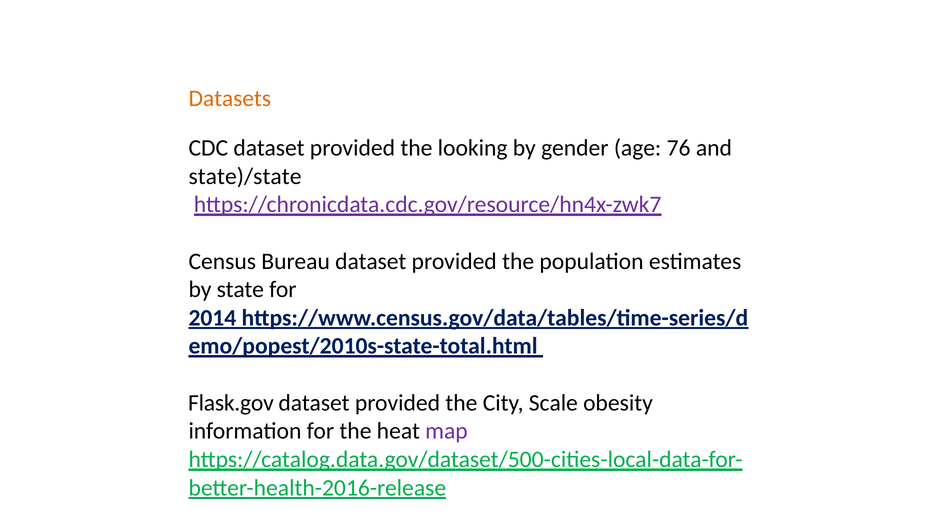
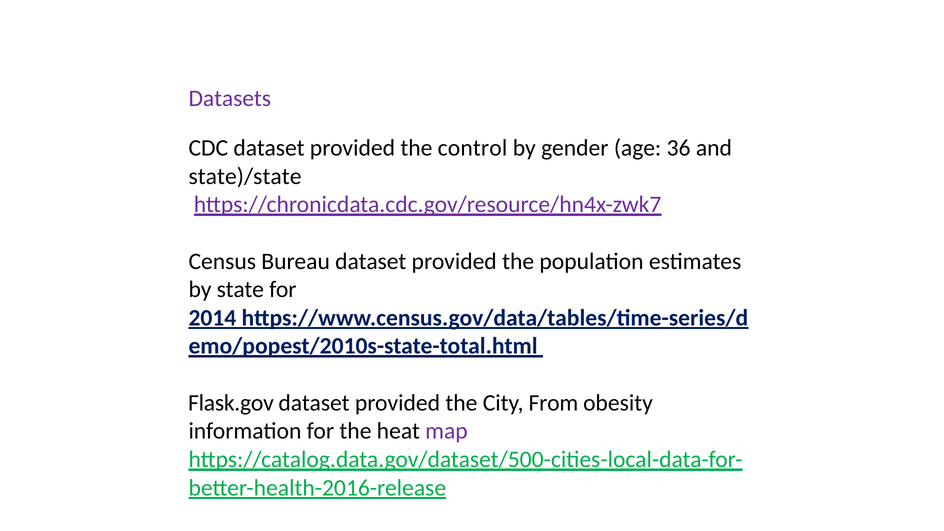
Datasets colour: orange -> purple (230, 98)
looking: looking -> control (473, 148)
76: 76 -> 36 (679, 148)
Scale: Scale -> From (553, 403)
